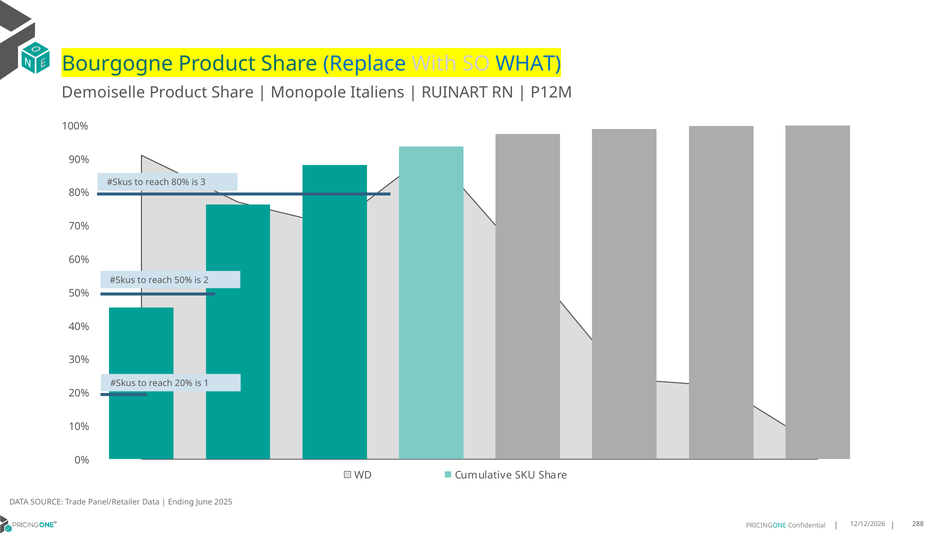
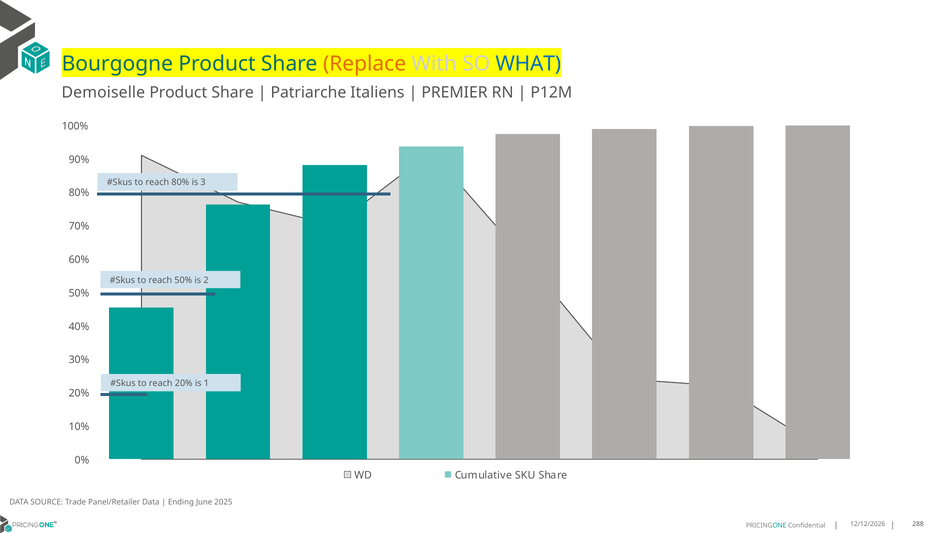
Replace colour: blue -> orange (365, 64)
Monopole: Monopole -> Patriarche (308, 92)
RUINART: RUINART -> PREMIER (455, 92)
